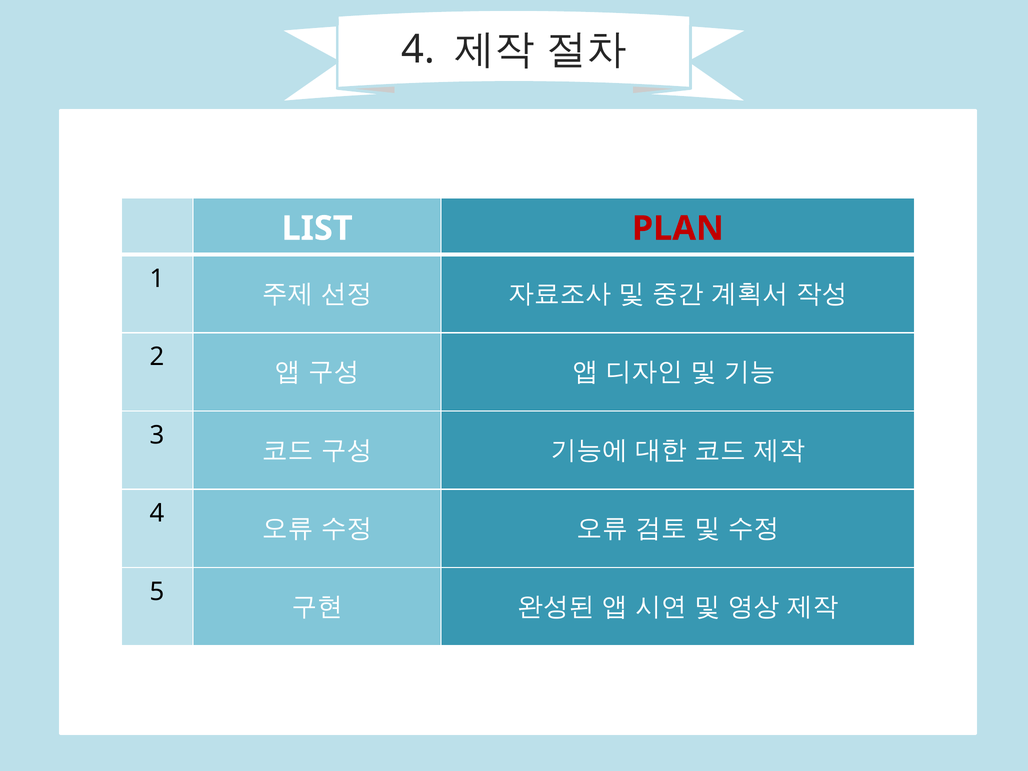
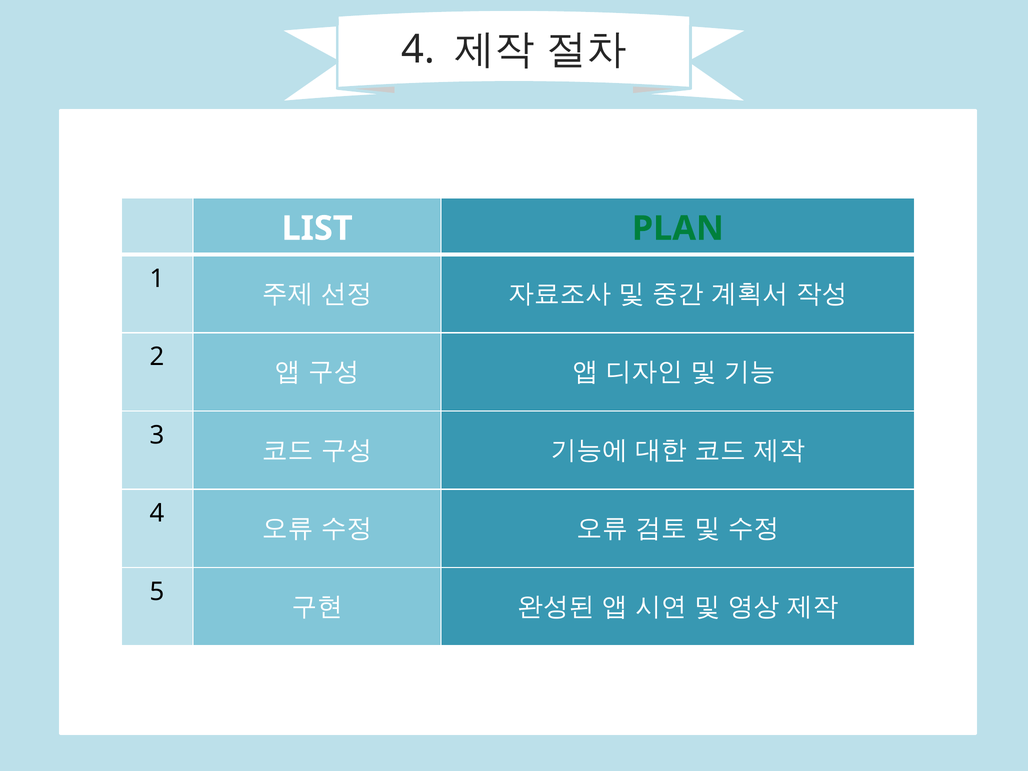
PLAN colour: red -> green (678, 228)
